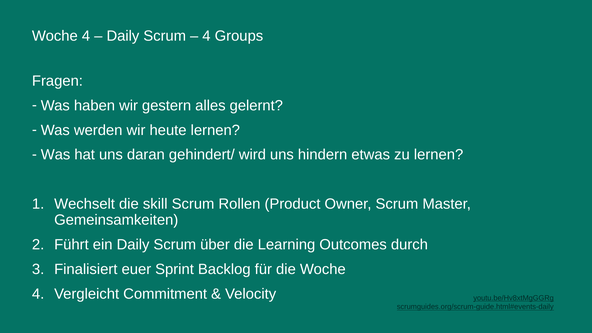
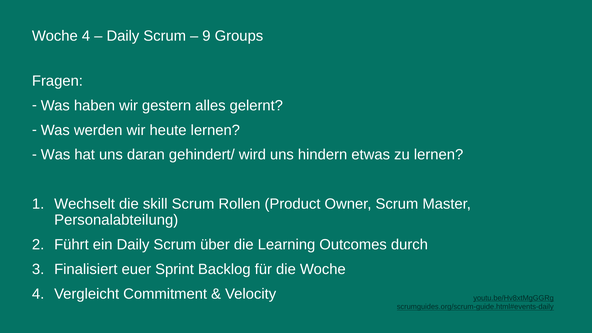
4: 4 -> 9 (206, 36)
Gemeinsamkeiten: Gemeinsamkeiten -> Personalabteilung (116, 220)
